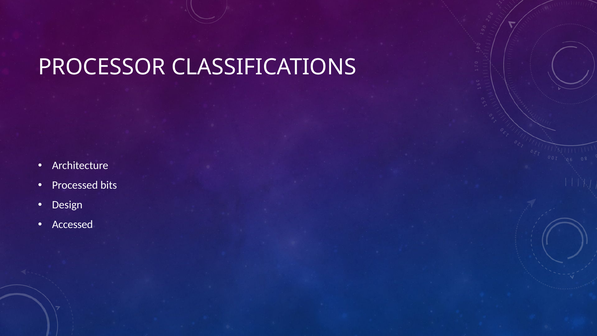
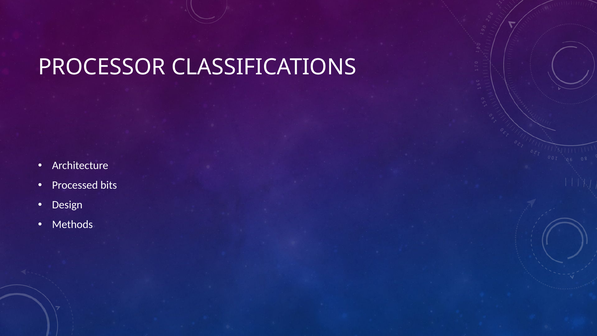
Accessed: Accessed -> Methods (72, 224)
